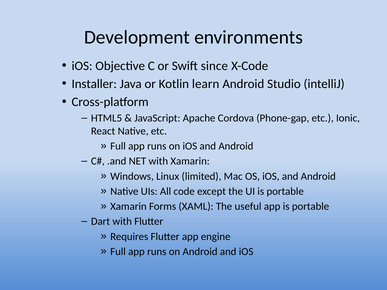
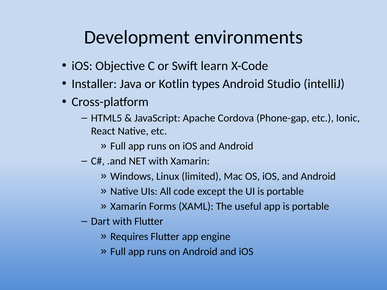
since: since -> learn (214, 66)
learn: learn -> types (206, 84)
